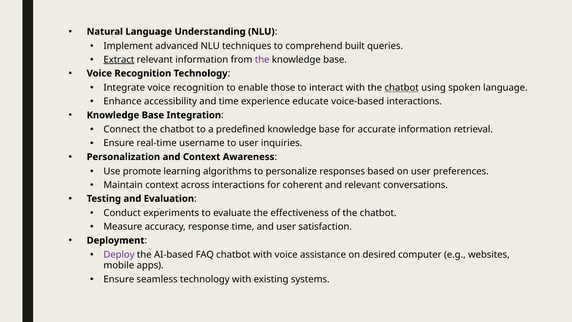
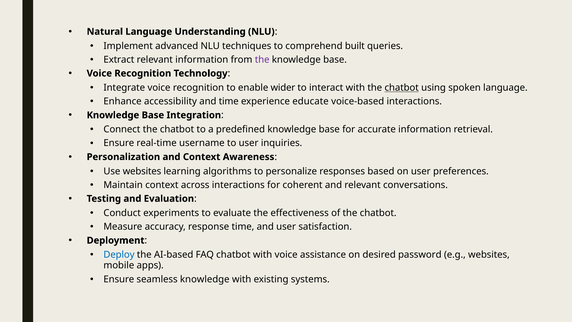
Extract underline: present -> none (119, 60)
those: those -> wider (283, 88)
Use promote: promote -> websites (142, 171)
Deploy colour: purple -> blue (119, 255)
computer: computer -> password (420, 255)
seamless technology: technology -> knowledge (205, 279)
